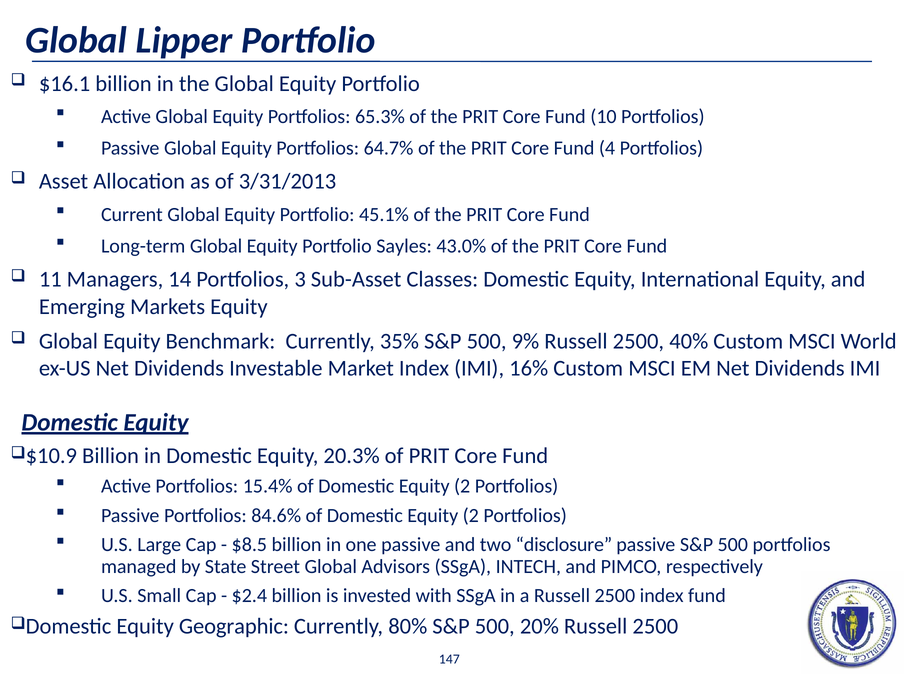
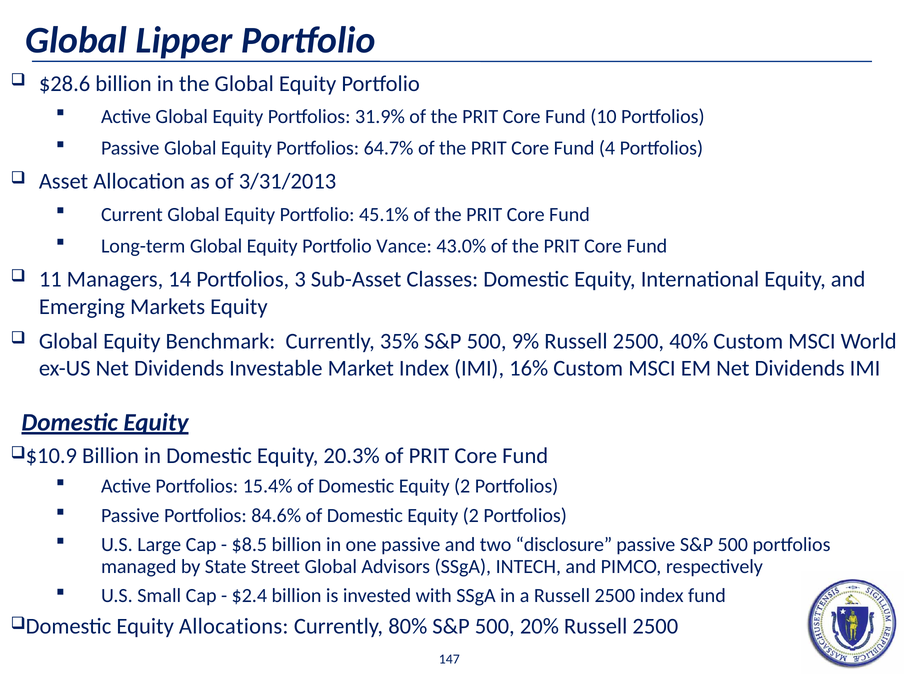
$16.1: $16.1 -> $28.6 (65, 84)
65.3%: 65.3% -> 31.9% (380, 117)
Sayles: Sayles -> Vance (404, 246)
Geographic: Geographic -> Allocations (234, 626)
